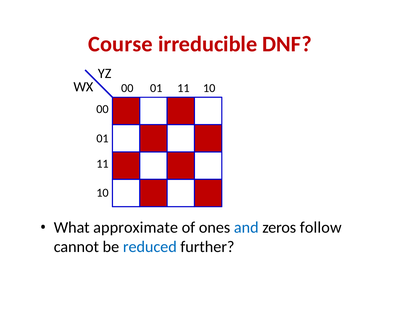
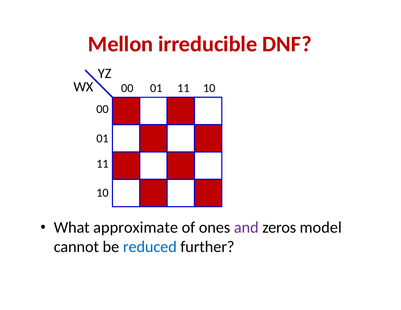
Course: Course -> Mellon (121, 44)
and colour: blue -> purple (246, 227)
follow: follow -> model (321, 227)
